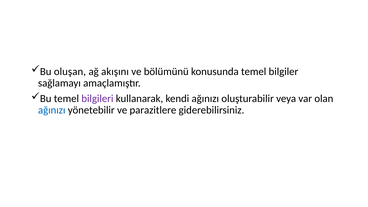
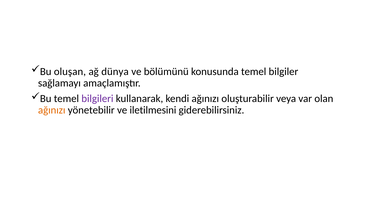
akışını: akışını -> dünya (115, 72)
ağınızı colour: blue -> orange (52, 110)
parazitlere: parazitlere -> iletilmesini (153, 110)
